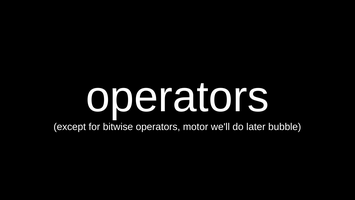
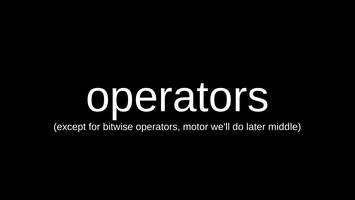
bubble: bubble -> middle (285, 127)
